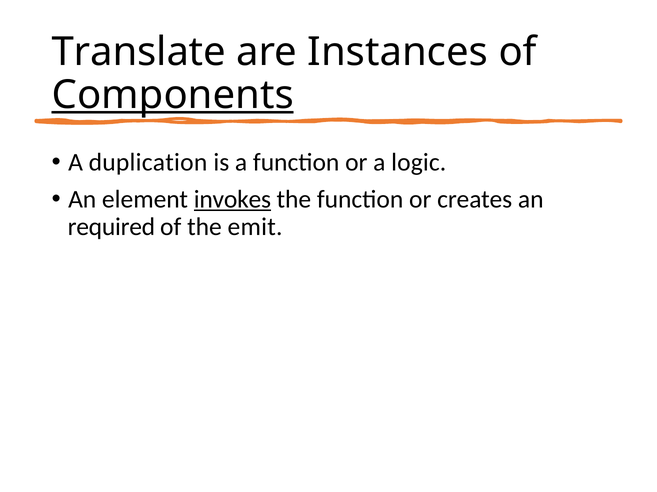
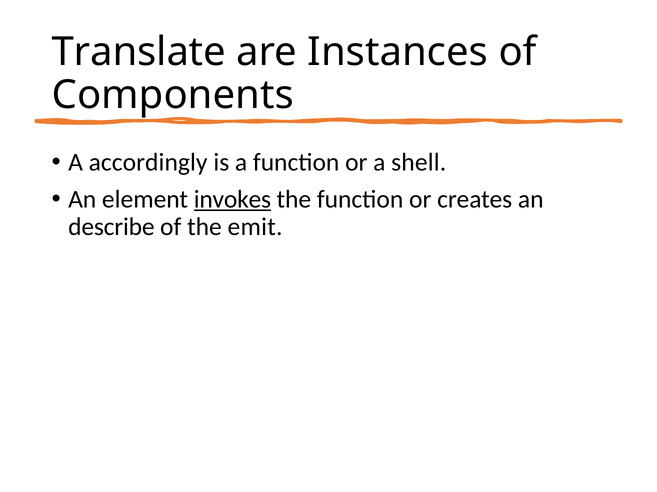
Components underline: present -> none (173, 95)
duplication: duplication -> accordingly (148, 163)
logic: logic -> shell (419, 163)
required: required -> describe (111, 227)
